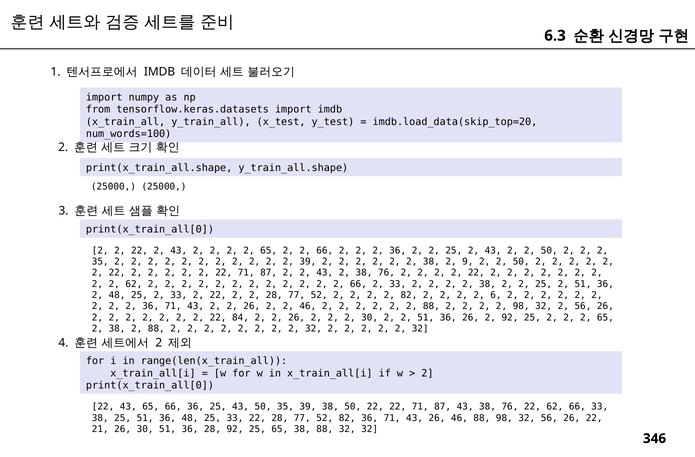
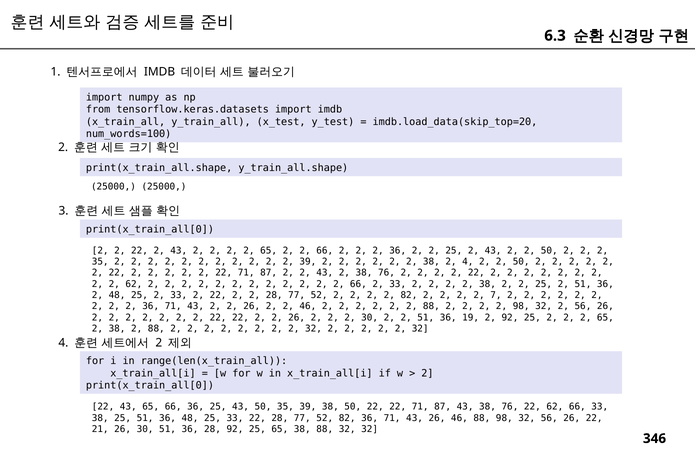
2 9: 9 -> 4 (468, 261)
6: 6 -> 7 (496, 295)
2 22 84: 84 -> 22 (240, 317)
36 26: 26 -> 19 (471, 317)
